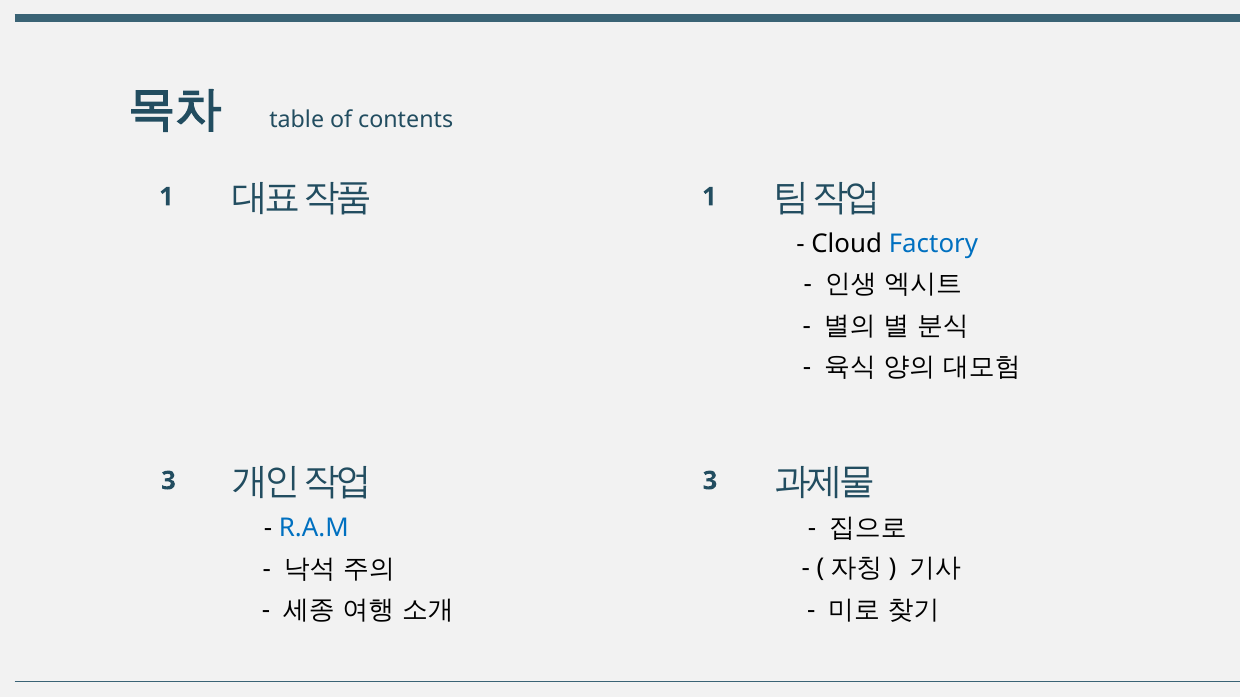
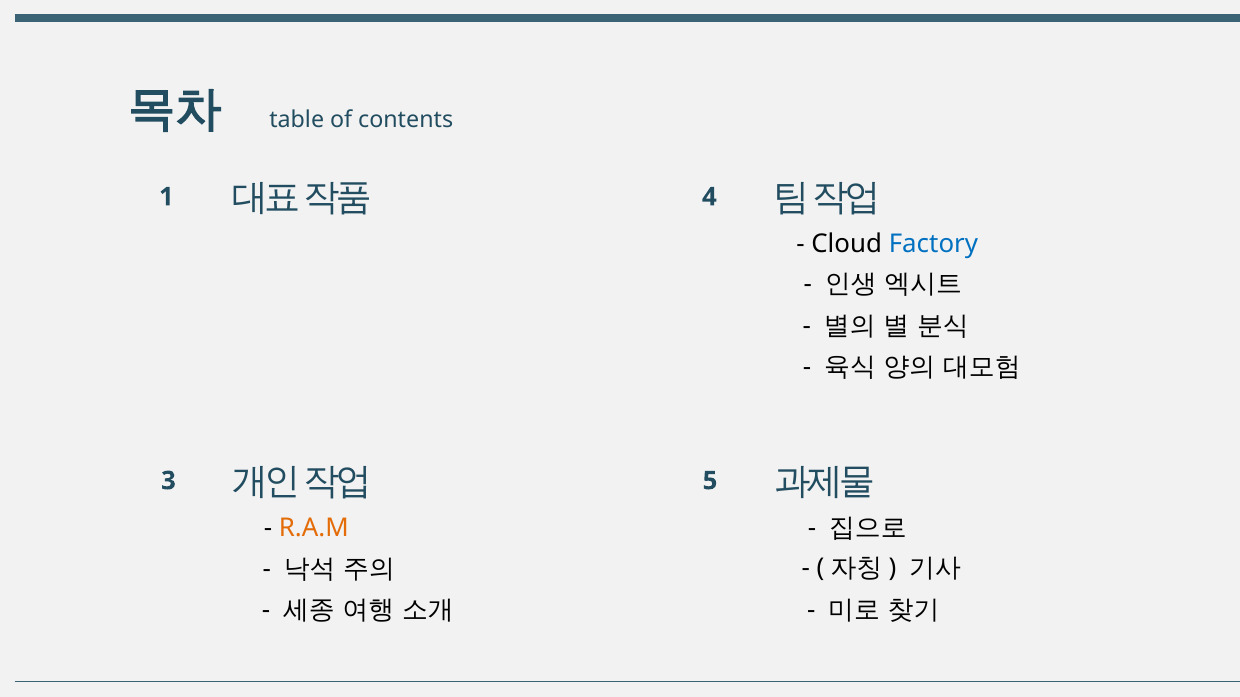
1: 1 -> 4 (709, 197)
3: 3 -> 5 (710, 481)
R.A.M colour: blue -> orange (314, 528)
